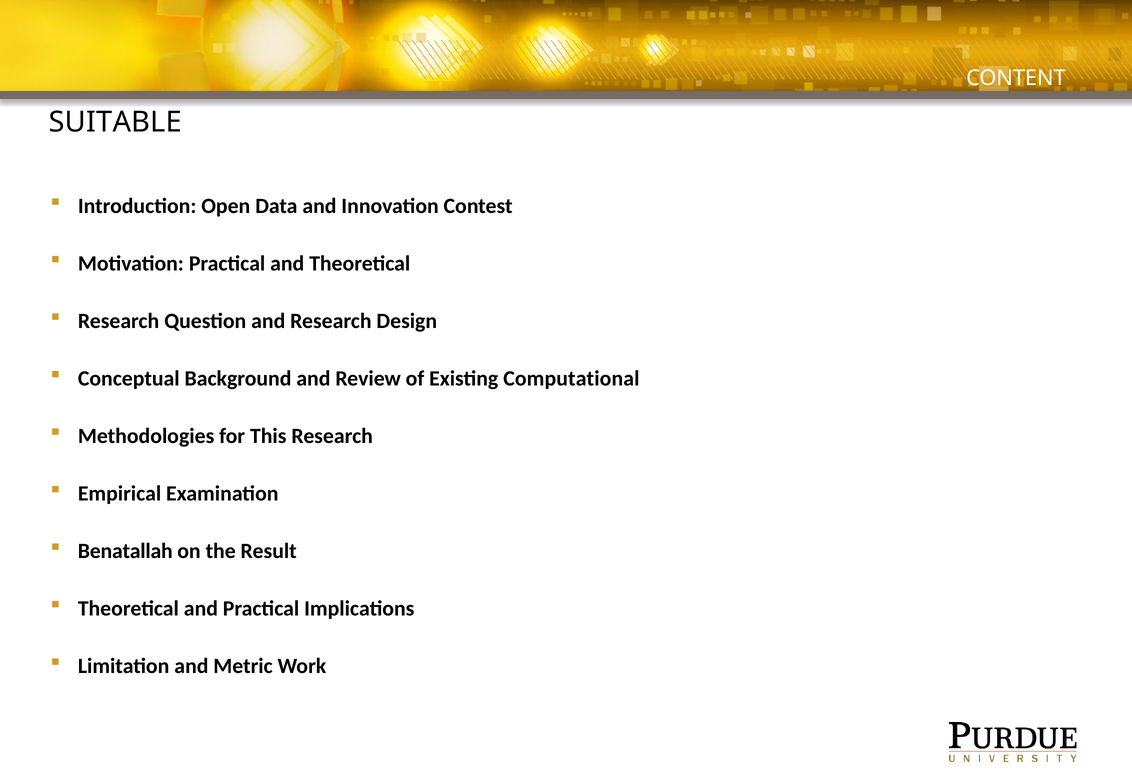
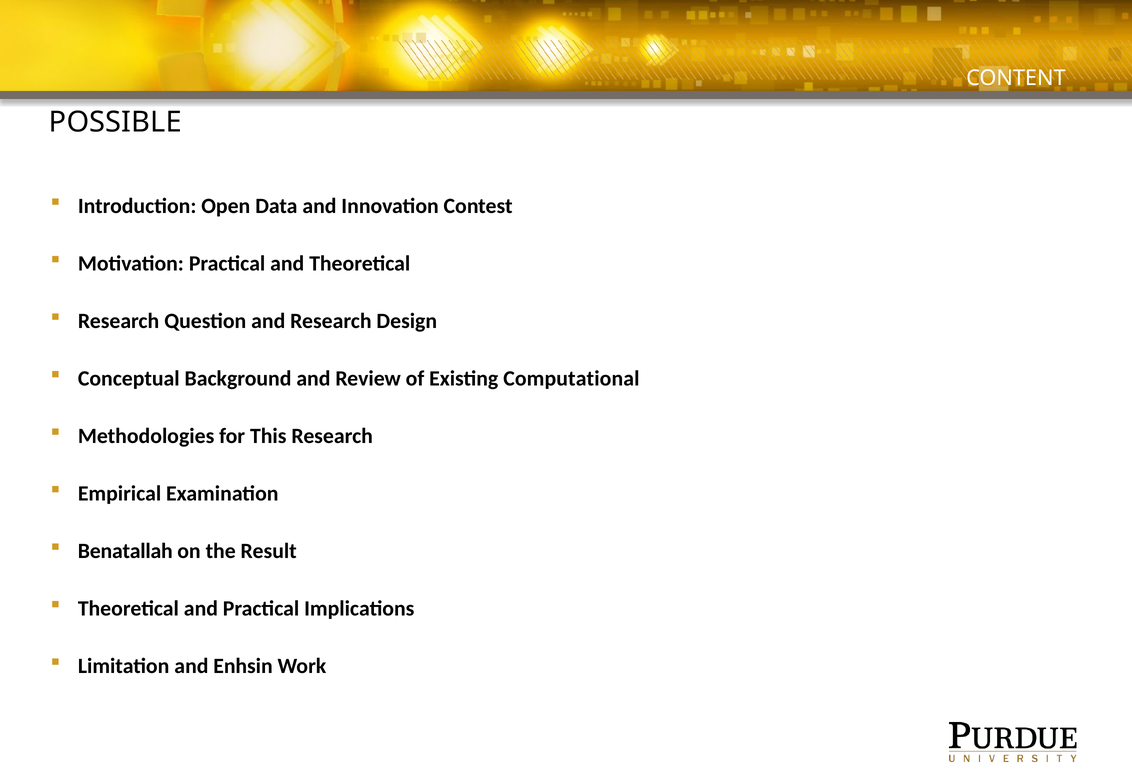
SUITABLE: SUITABLE -> POSSIBLE (115, 122)
Metric: Metric -> Enhsin (243, 666)
